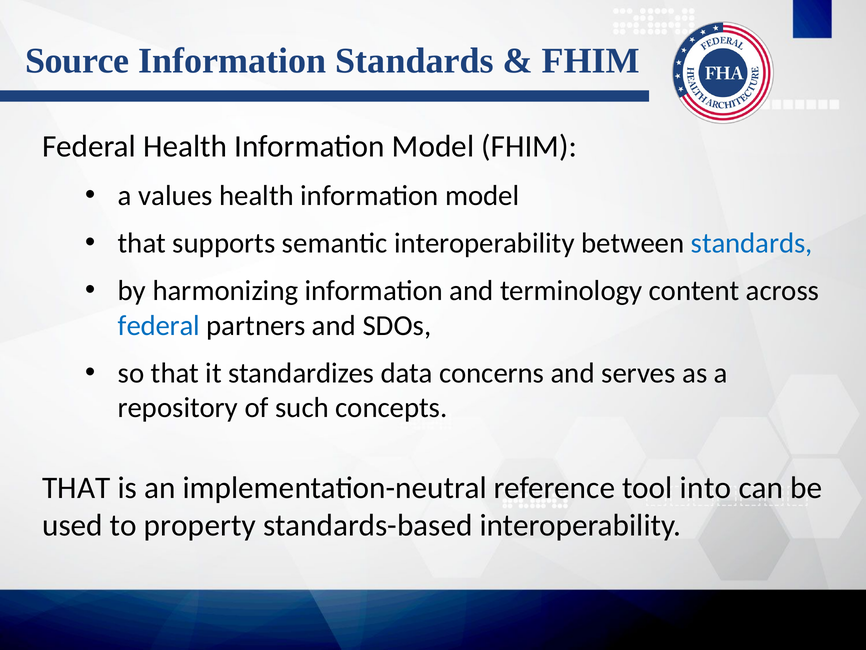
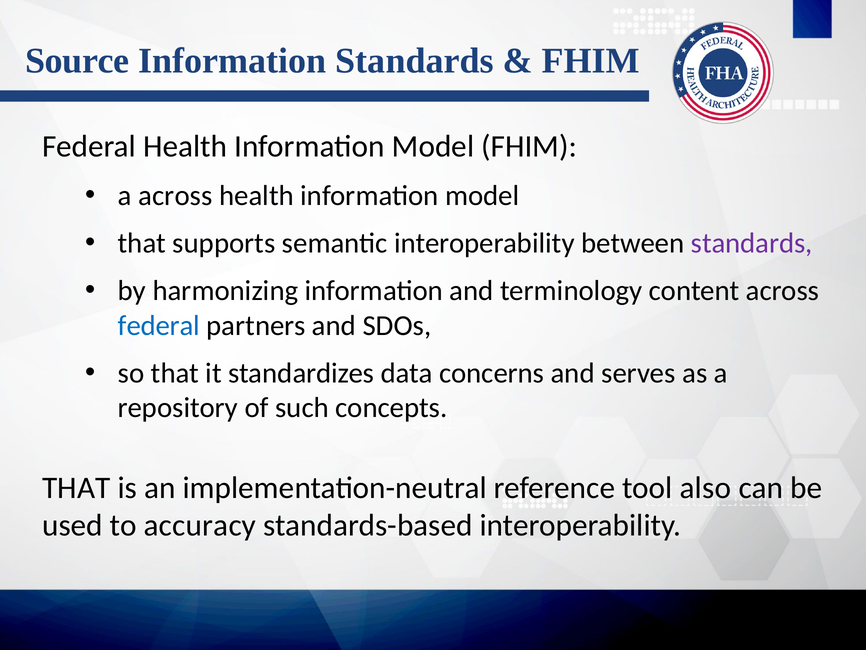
a values: values -> across (175, 195)
standards colour: blue -> purple (752, 243)
into: into -> also (706, 488)
property: property -> accuracy (200, 525)
